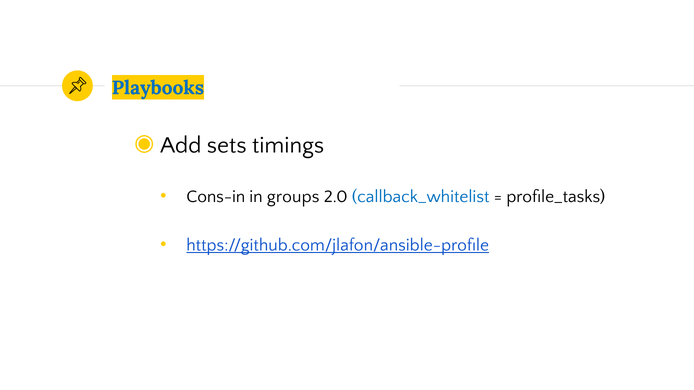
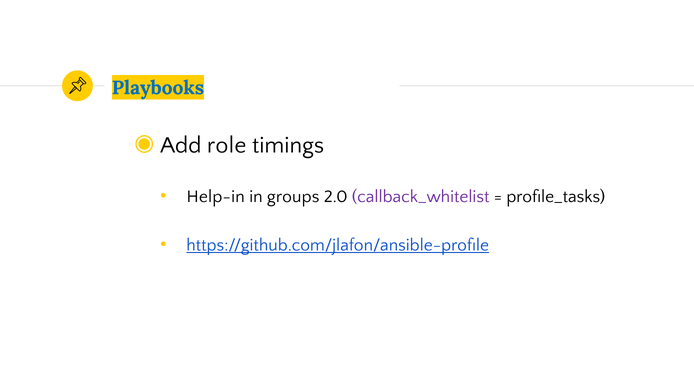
sets: sets -> role (227, 145)
Cons-in: Cons-in -> Help-in (216, 197)
callback_whitelist colour: blue -> purple (421, 197)
